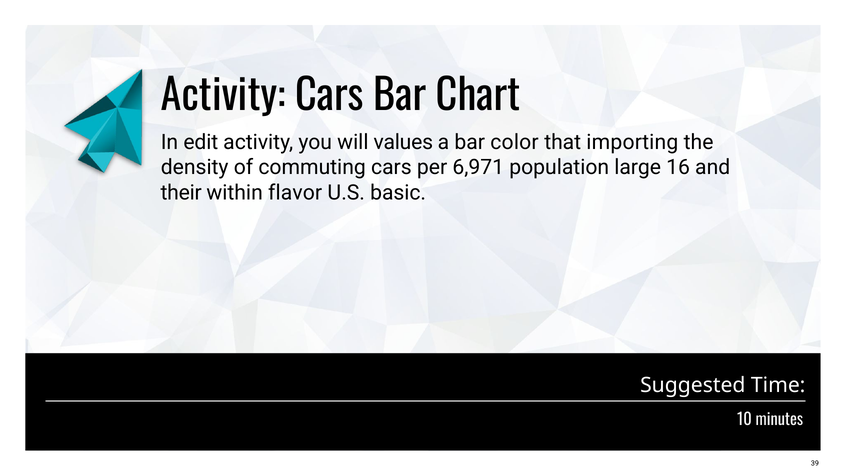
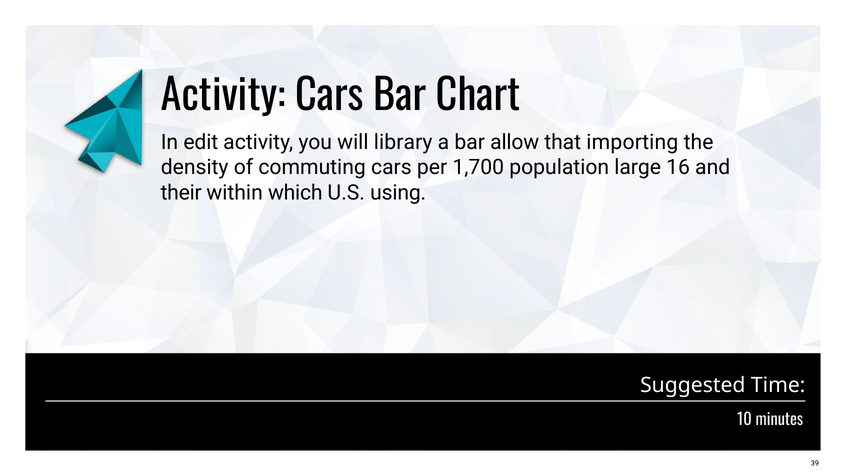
values: values -> library (403, 142)
color: color -> allow (515, 142)
6,971: 6,971 -> 1,700 (478, 167)
flavor: flavor -> which (295, 193)
basic: basic -> using (398, 193)
